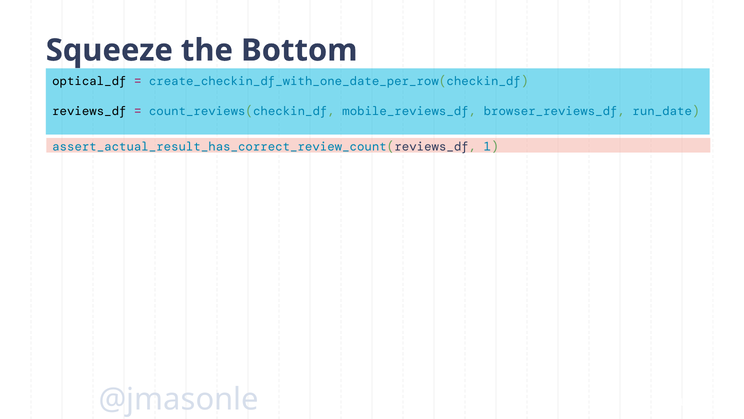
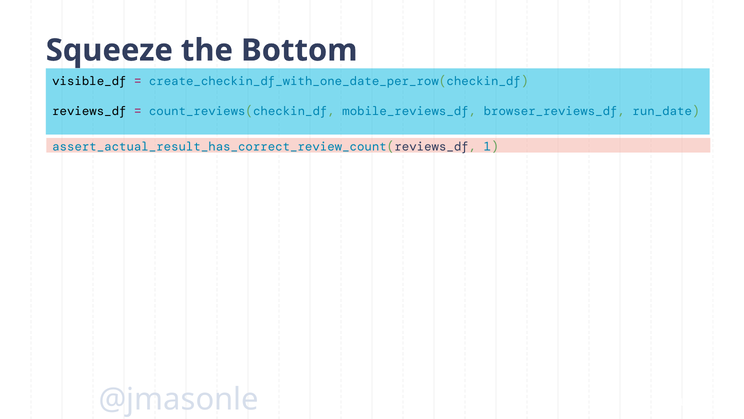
optical_df: optical_df -> visible_df (89, 81)
